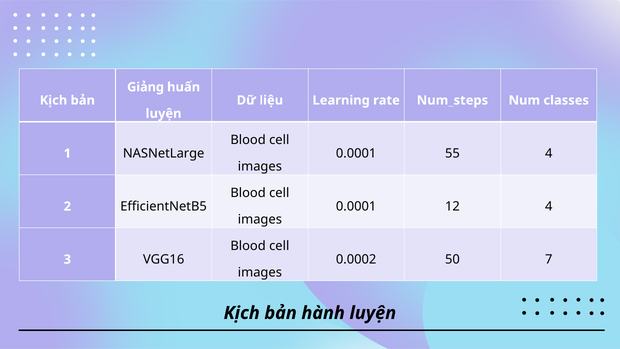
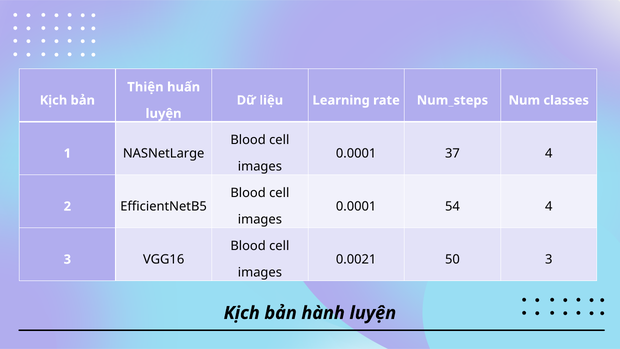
Giảng: Giảng -> Thiện (145, 87)
55: 55 -> 37 (452, 153)
12: 12 -> 54 (452, 206)
0.0002: 0.0002 -> 0.0021 (356, 259)
50 7: 7 -> 3 (549, 259)
